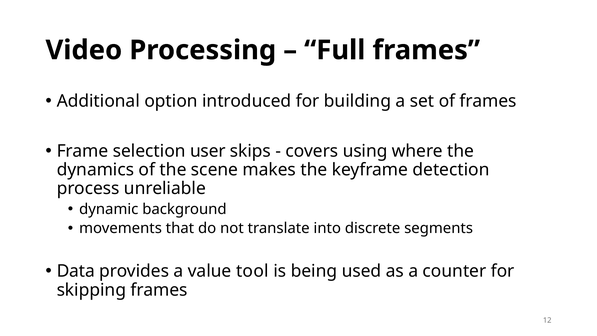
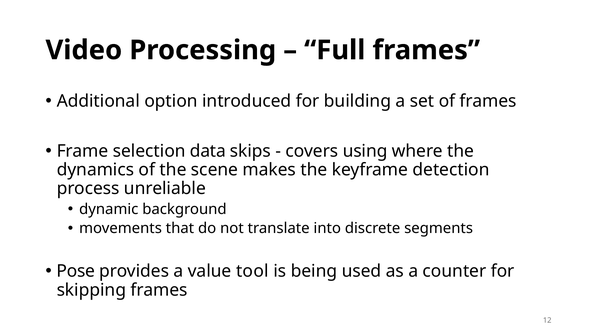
user: user -> data (208, 151)
Data: Data -> Pose (76, 271)
